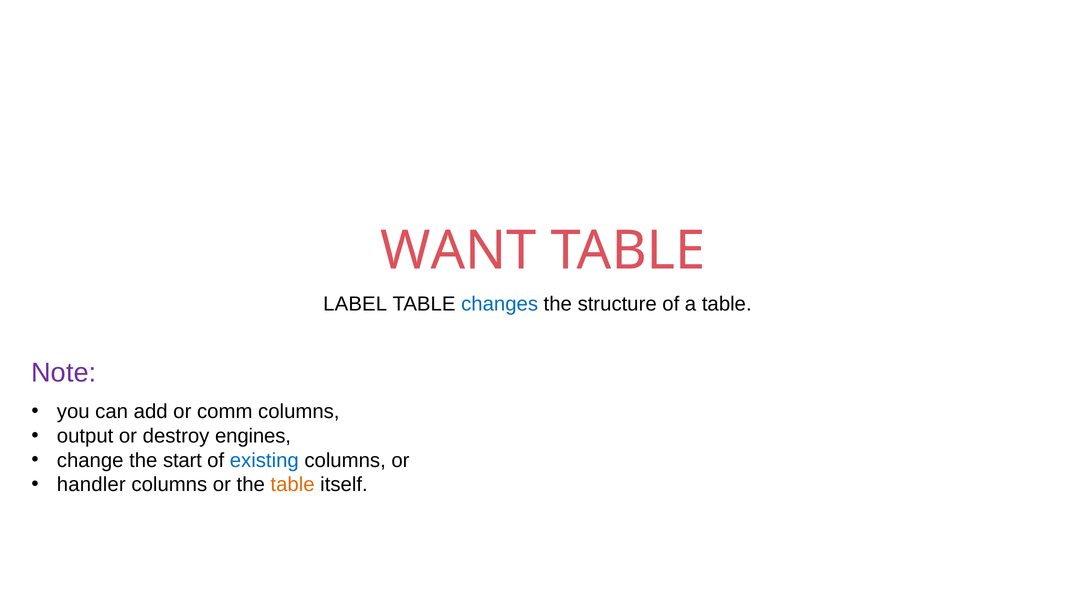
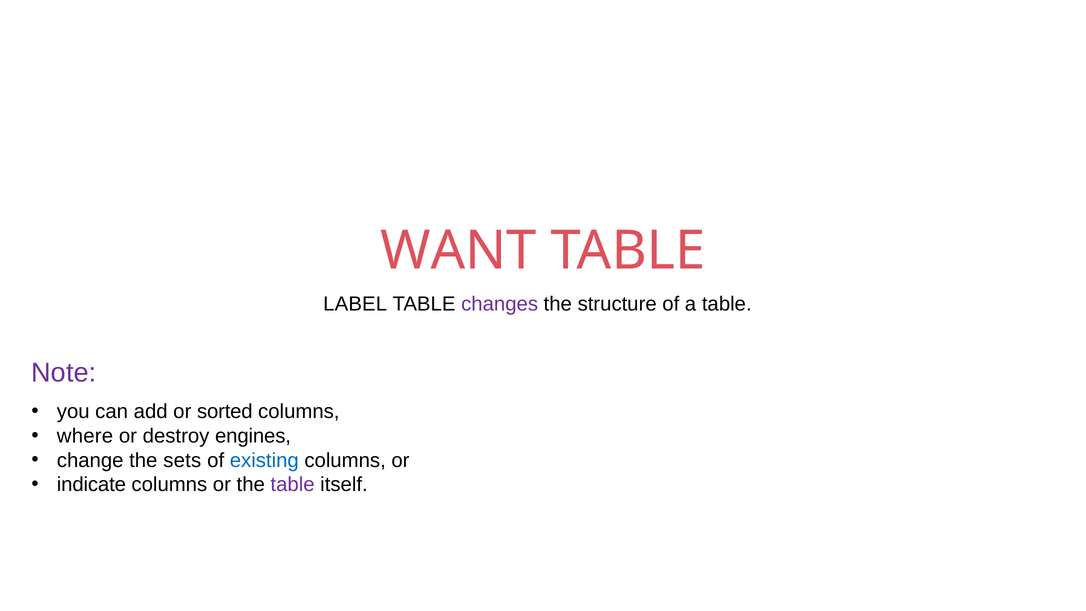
changes colour: blue -> purple (500, 304)
comm: comm -> sorted (225, 411)
output: output -> where (85, 436)
start: start -> sets (182, 460)
handler: handler -> indicate (91, 485)
table colour: orange -> purple (293, 485)
